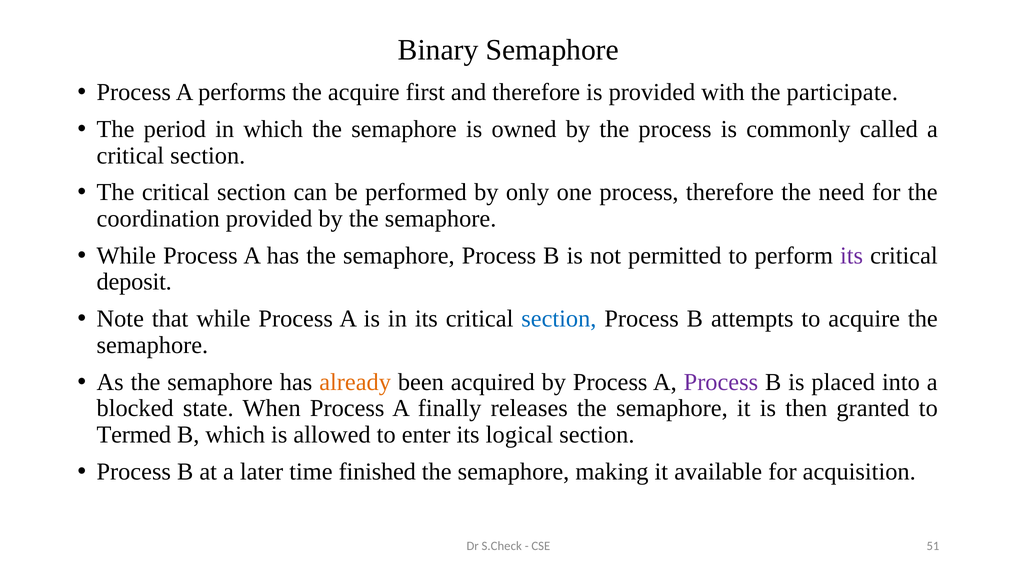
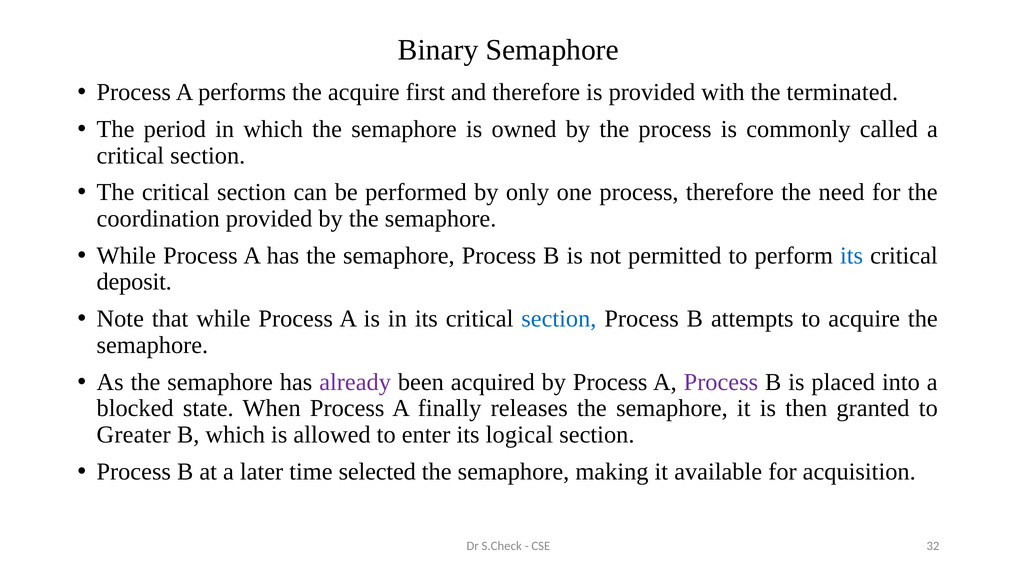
participate: participate -> terminated (842, 92)
its colour: purple -> blue (852, 256)
already colour: orange -> purple (355, 382)
Termed: Termed -> Greater (134, 435)
finished: finished -> selected (377, 472)
51: 51 -> 32 (933, 546)
